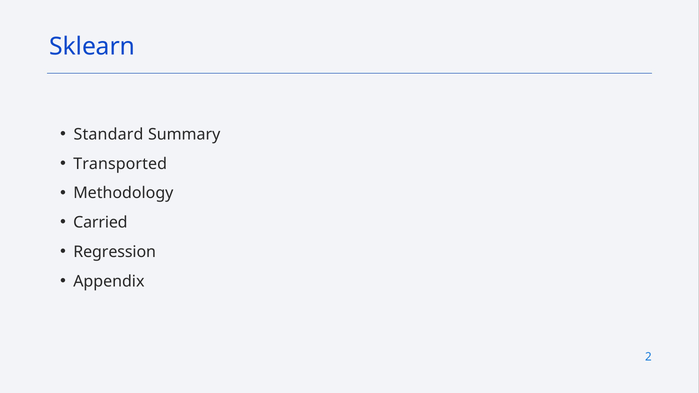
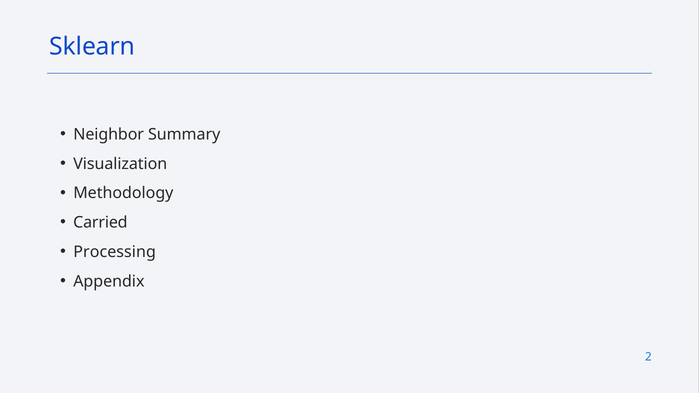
Standard: Standard -> Neighbor (109, 134)
Transported: Transported -> Visualization (120, 164)
Regression: Regression -> Processing (115, 252)
